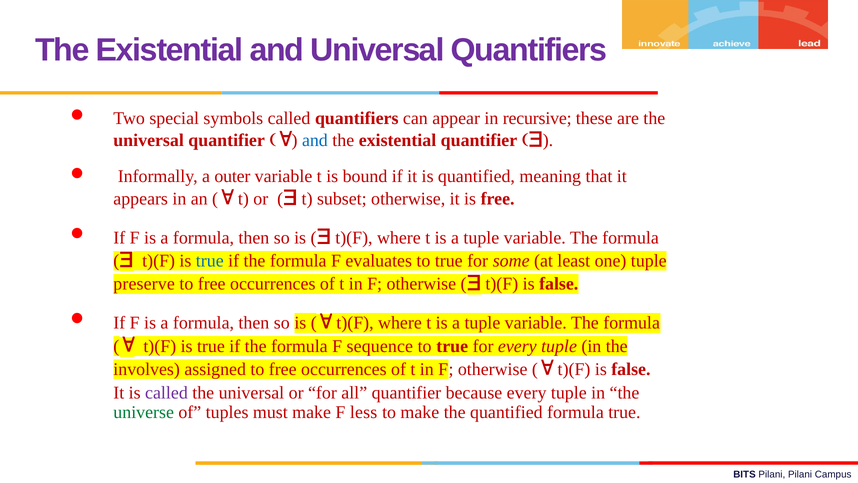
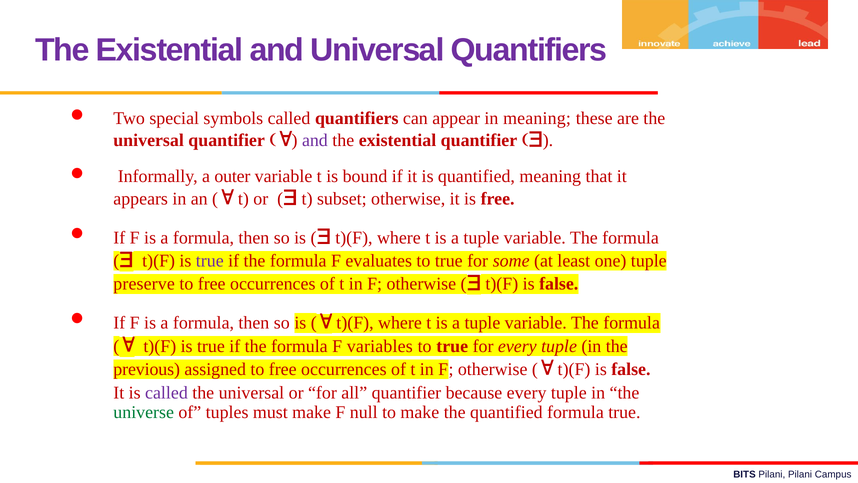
in recursive: recursive -> meaning (537, 118)
and colour: blue -> purple (315, 140)
true colour: blue -> purple (210, 261)
sequence: sequence -> variables (380, 346)
involves: involves -> previous (147, 369)
less: less -> null (364, 412)
